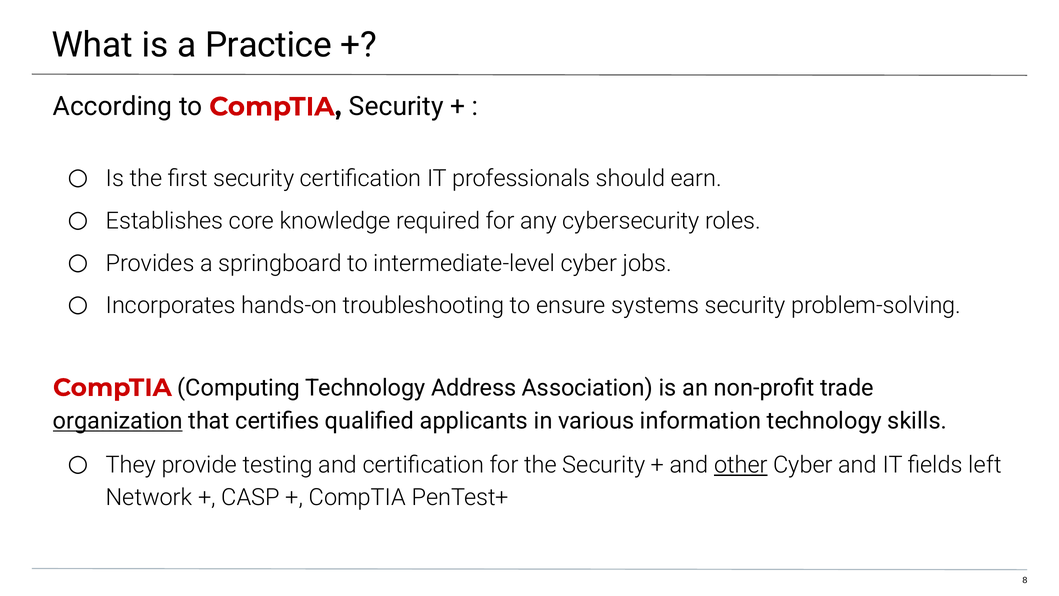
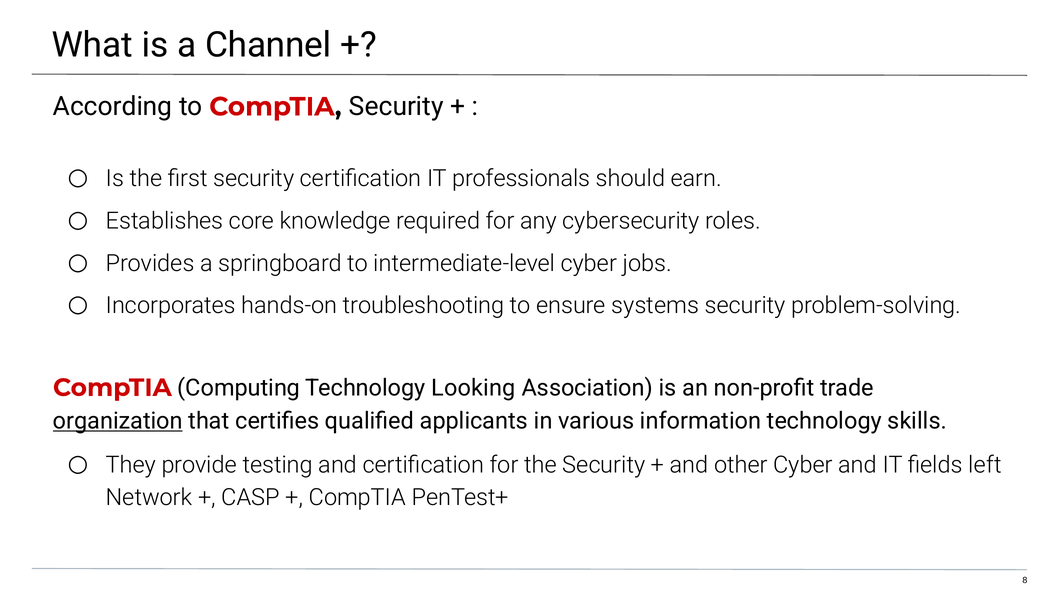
Practice: Practice -> Channel (268, 45)
Address: Address -> Looking (473, 388)
other underline: present -> none (741, 465)
